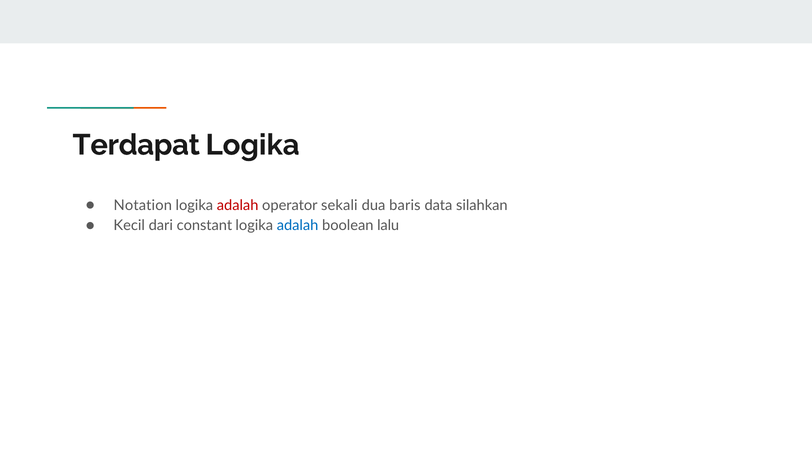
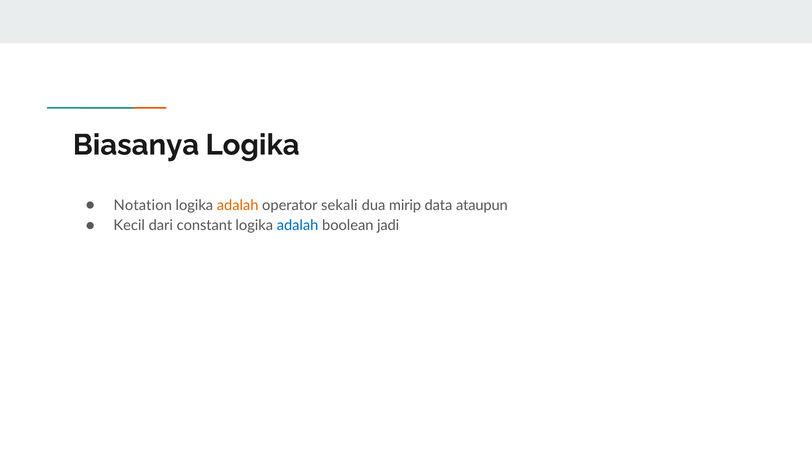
Terdapat: Terdapat -> Biasanya (136, 145)
adalah colour: red -> orange (238, 205)
baris: baris -> mirip (405, 205)
silahkan: silahkan -> ataupun (482, 205)
lalu: lalu -> jadi (388, 225)
